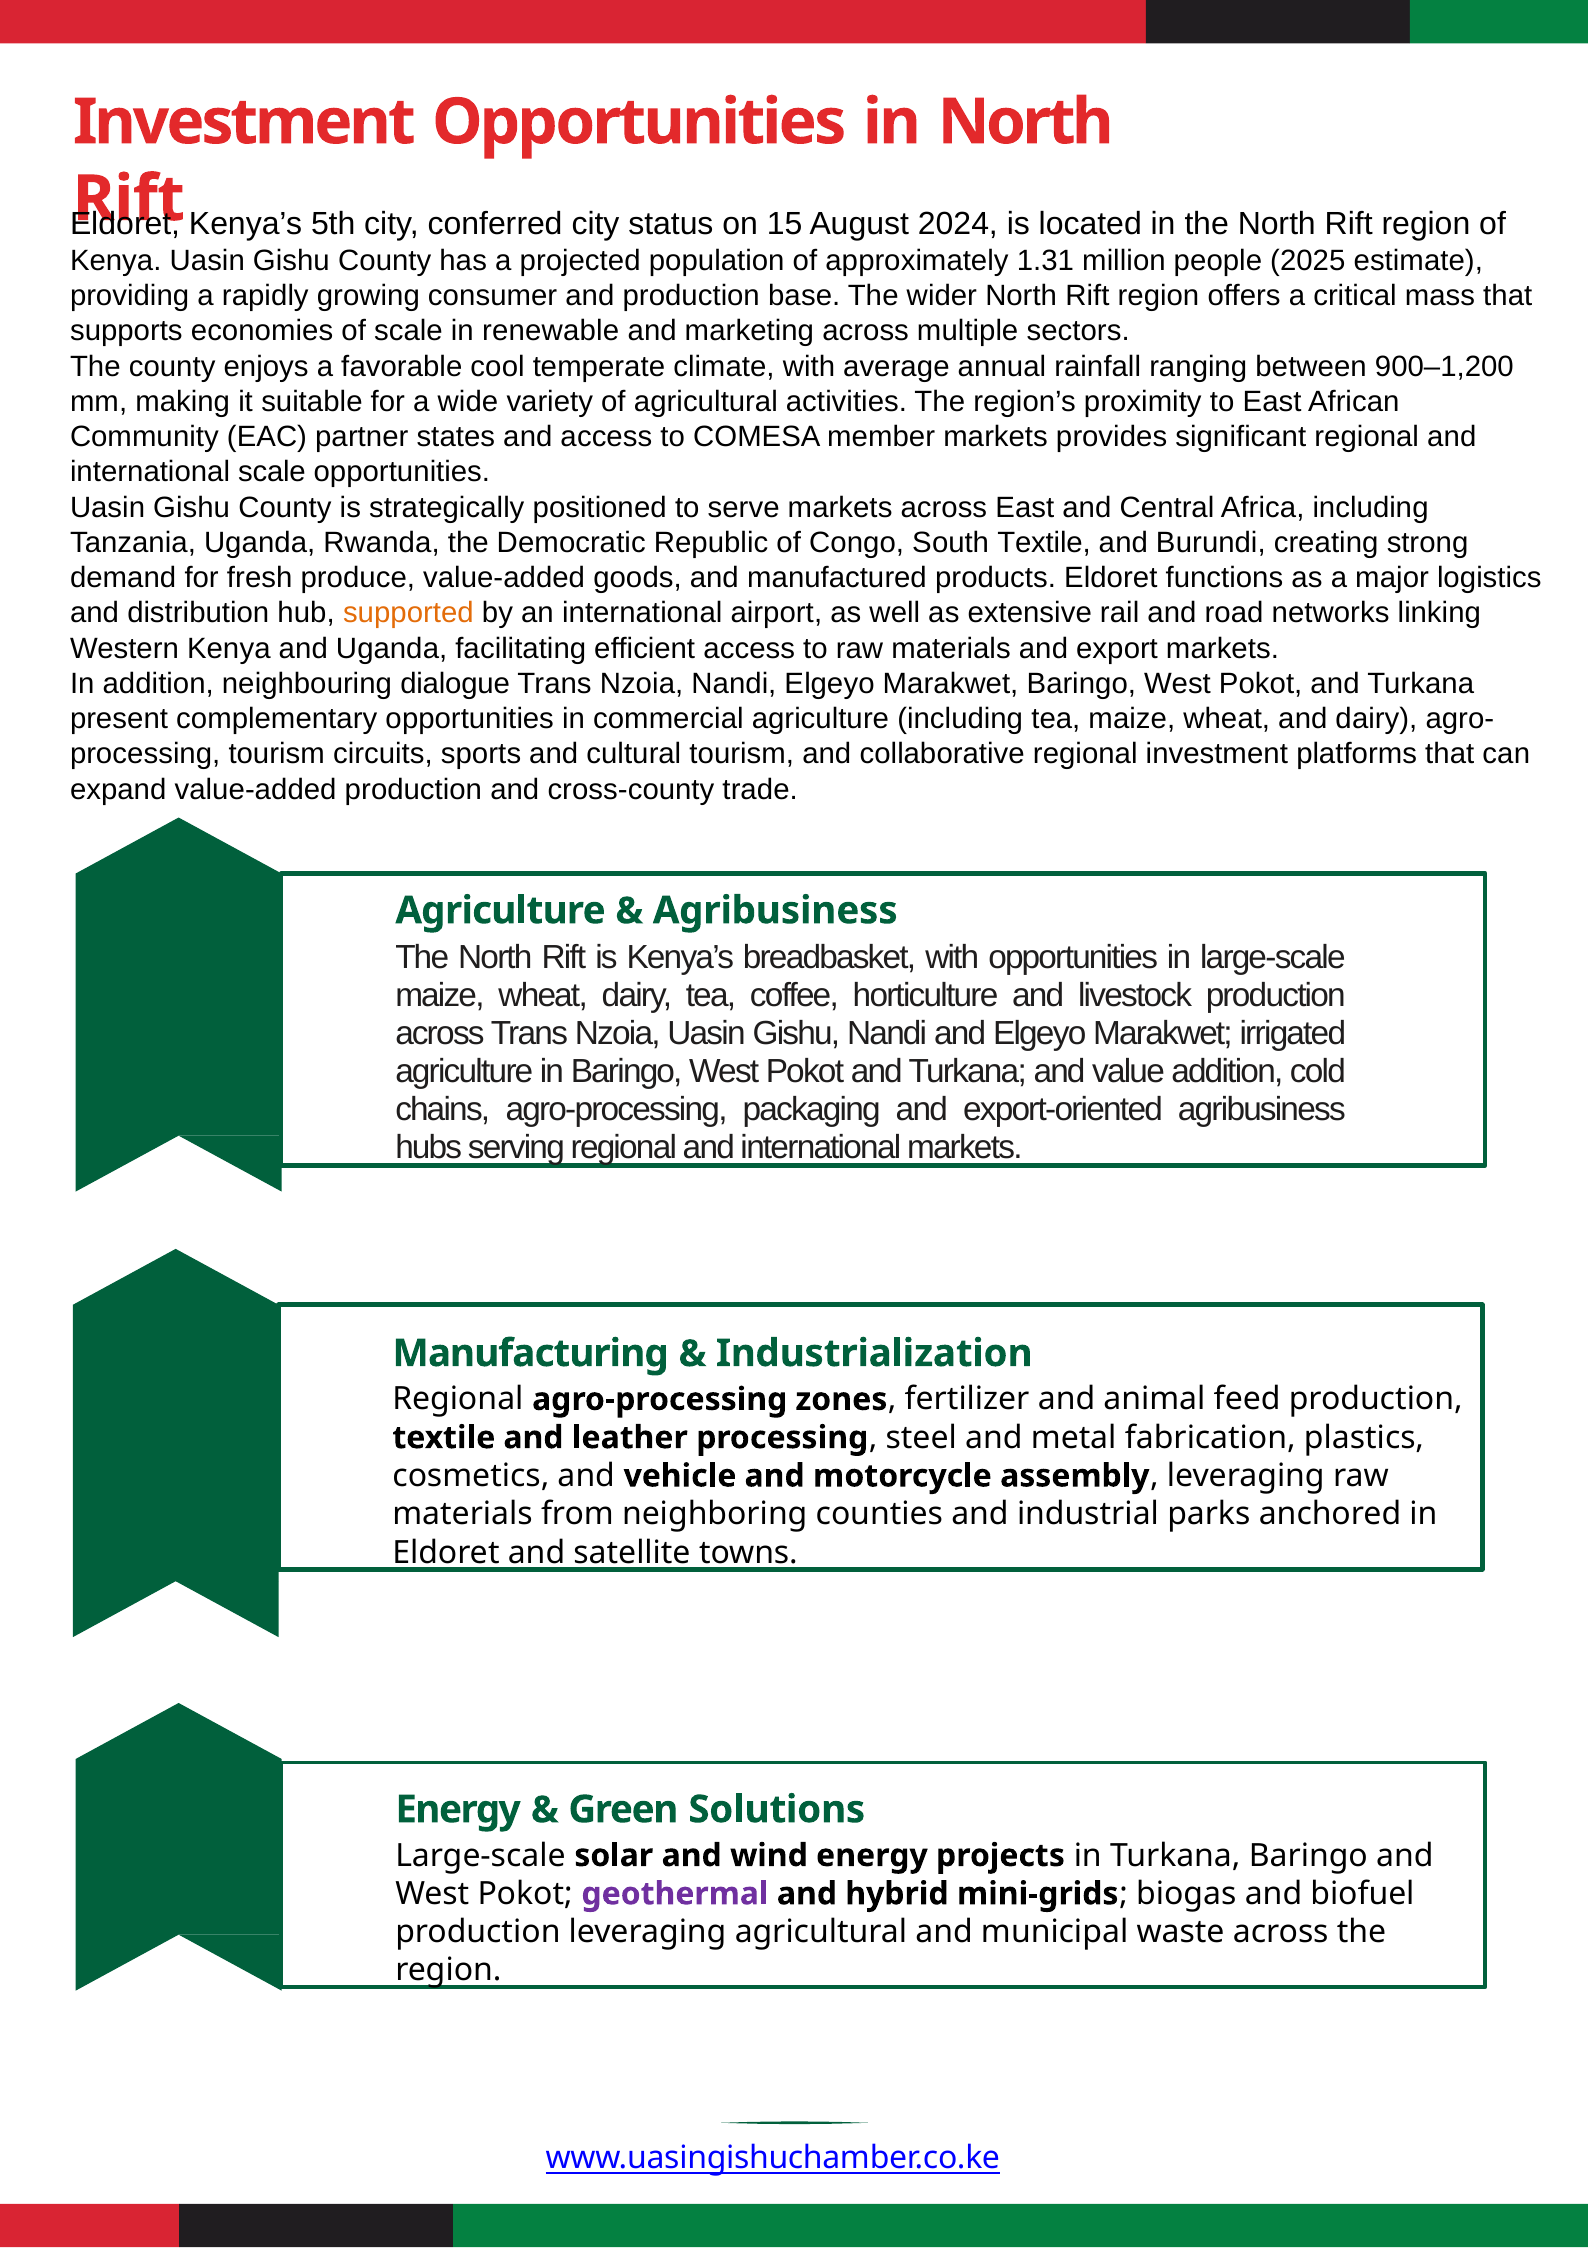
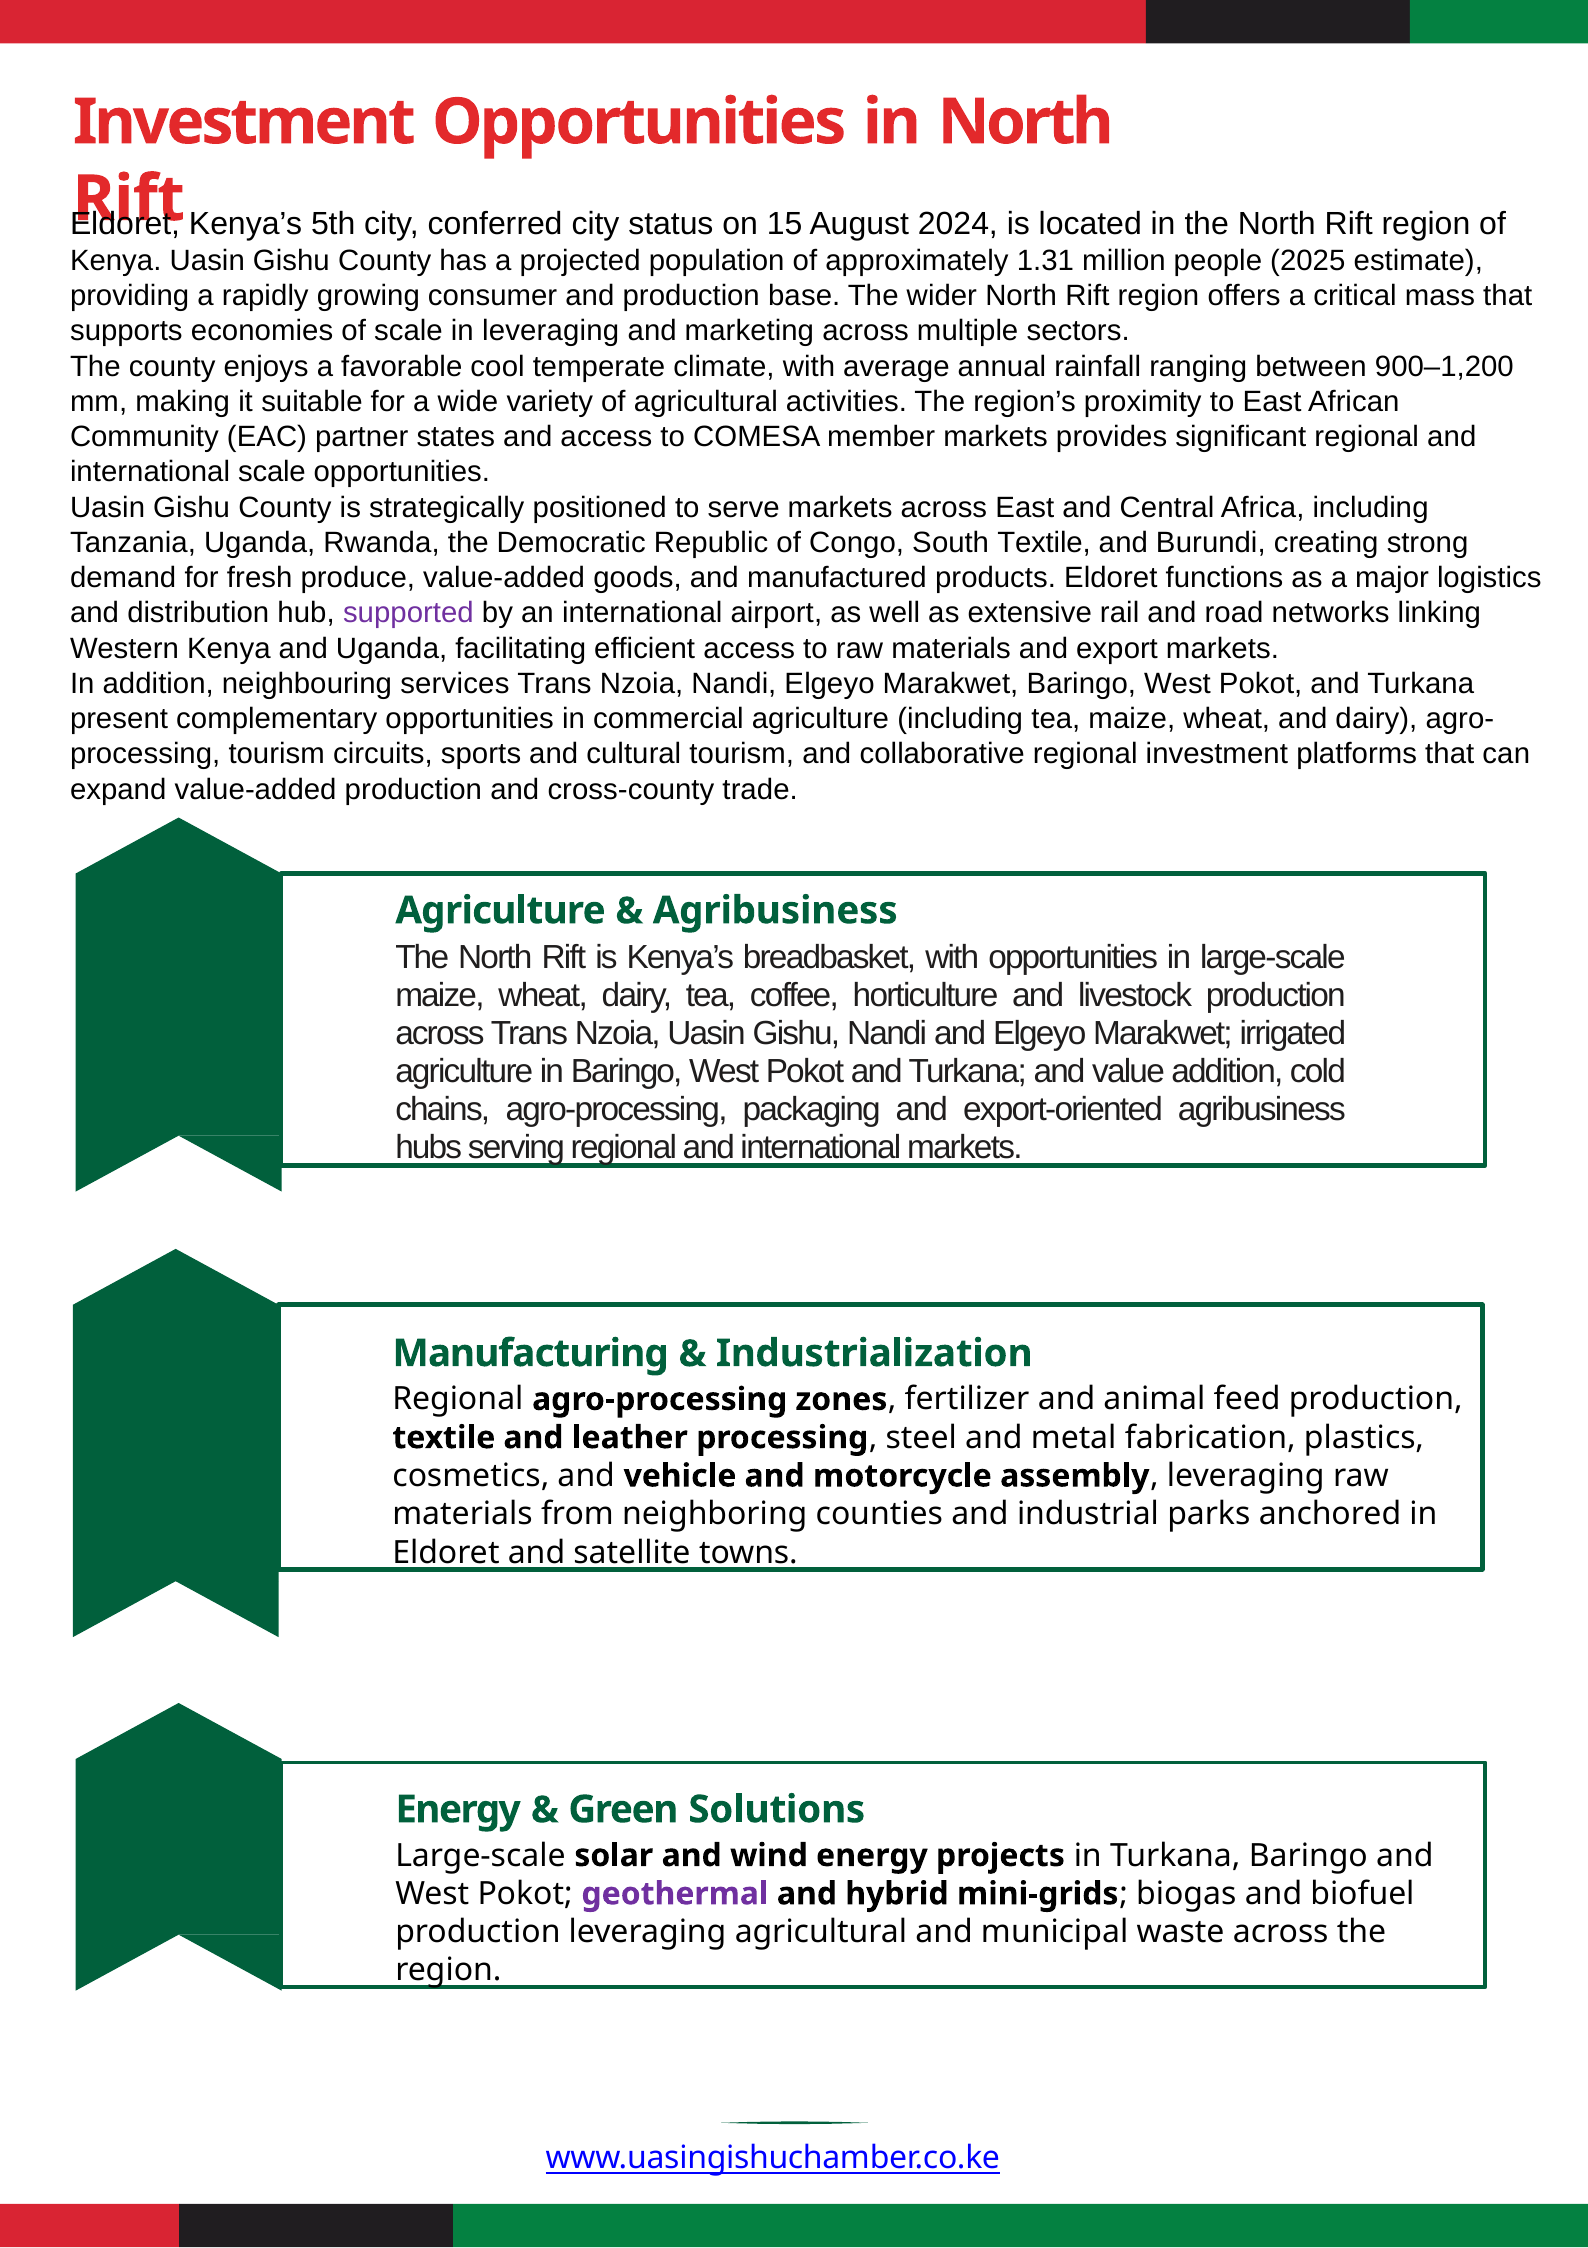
in renewable: renewable -> leveraging (551, 331)
supported colour: orange -> purple (408, 613)
dialogue: dialogue -> services (455, 684)
